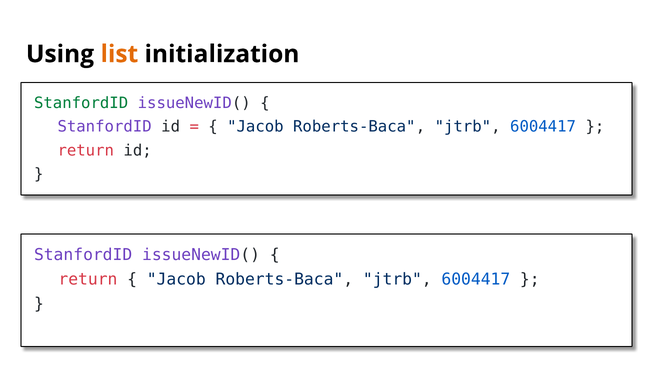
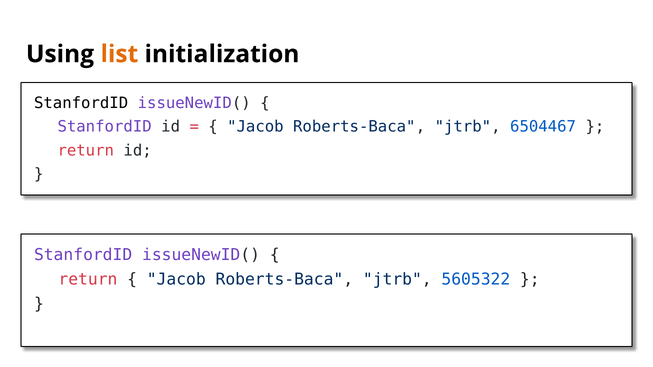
StanfordID colour: green -> black (81, 103)
6004417: 6004417 -> 6504467 (543, 127)
6004417: 6004417 -> 5605322 (476, 280)
